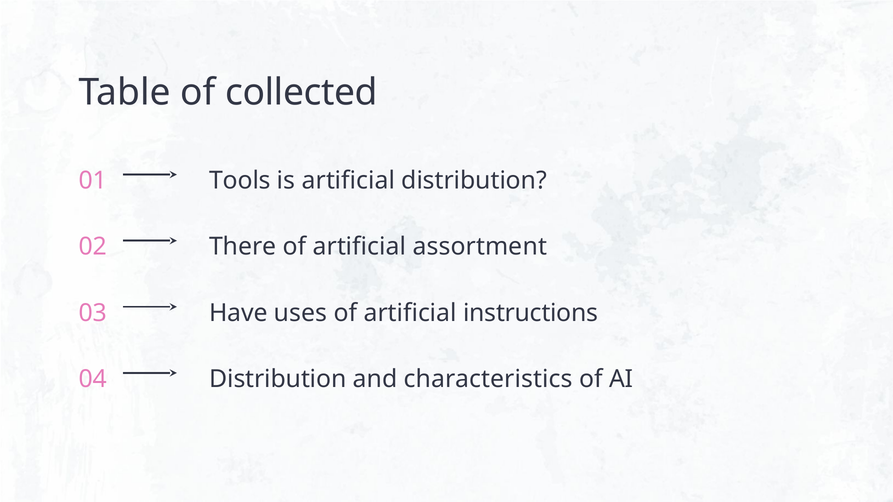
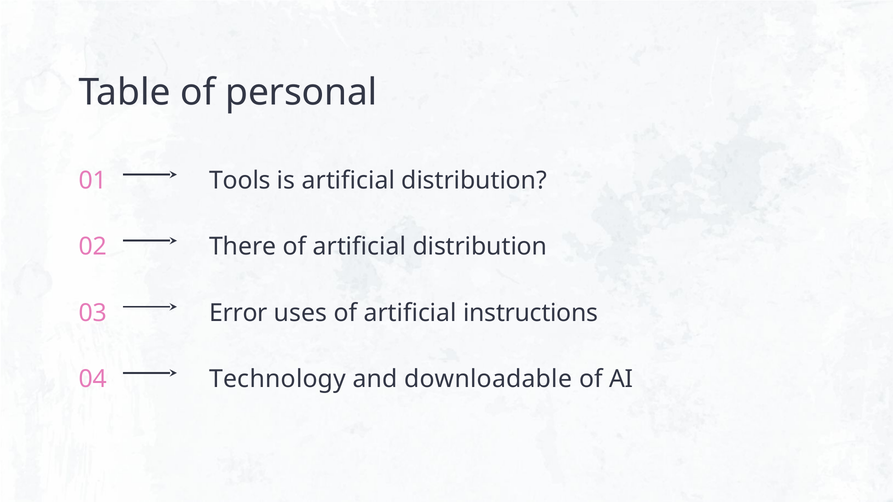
collected: collected -> personal (301, 93)
of artificial assortment: assortment -> distribution (480, 247)
Have: Have -> Error (238, 313)
04 Distribution: Distribution -> Technology (278, 379)
characteristics: characteristics -> downloadable (488, 379)
